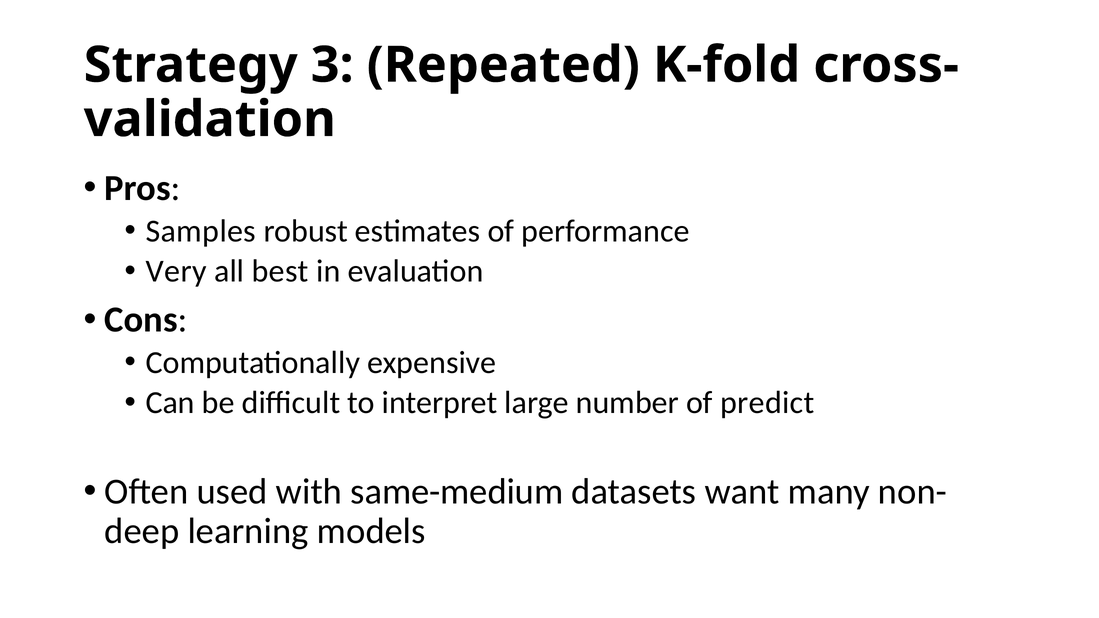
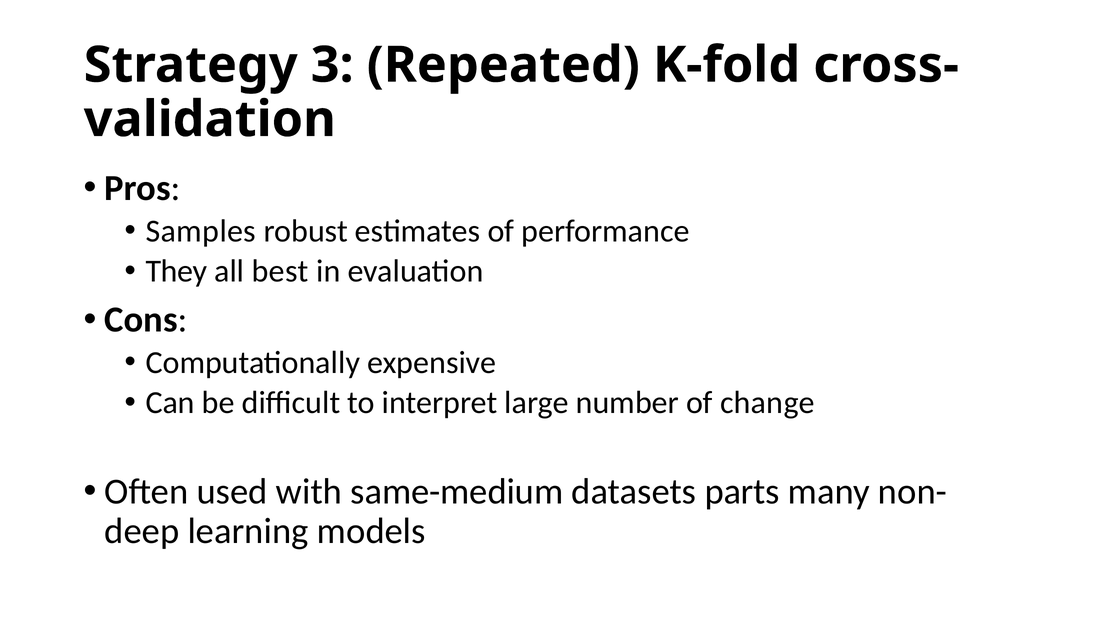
Very: Very -> They (176, 271)
predict: predict -> change (767, 403)
want: want -> parts (742, 492)
